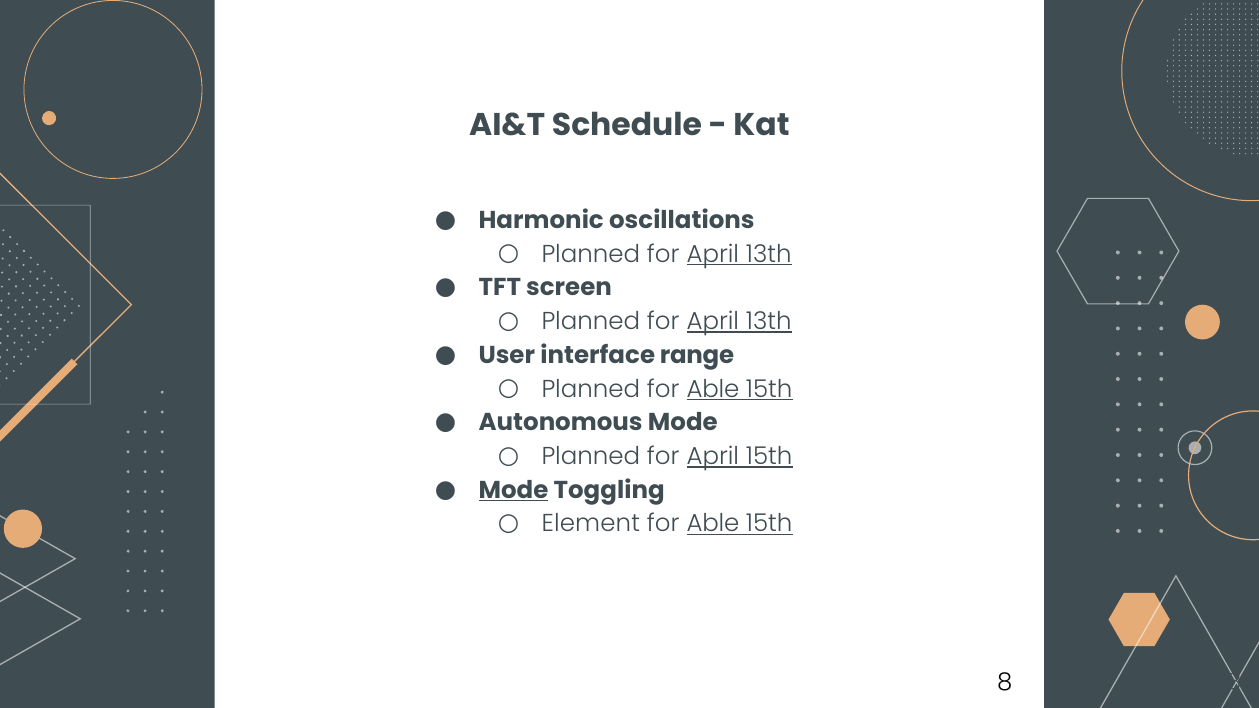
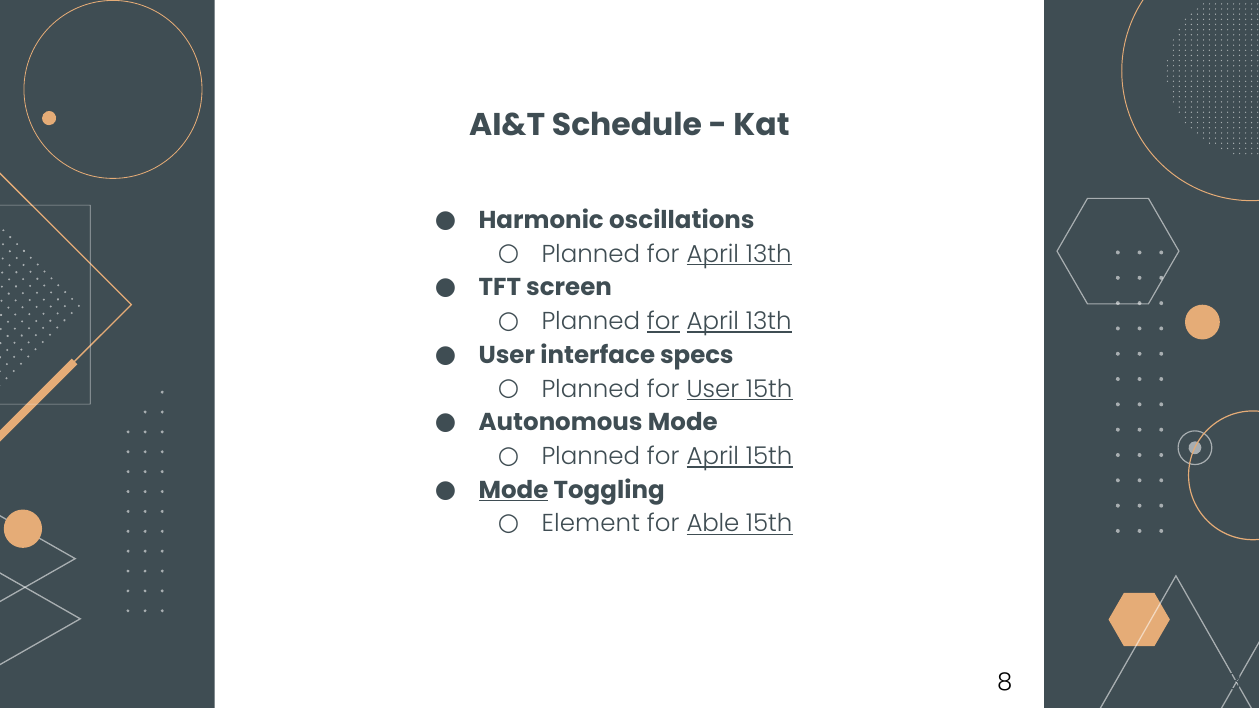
for underline: none -> present (663, 322)
range: range -> specs (697, 355)
Planned for Able: Able -> User (713, 389)
